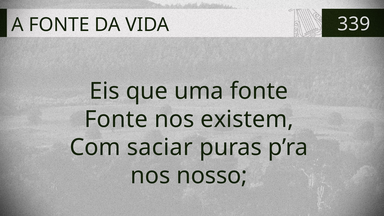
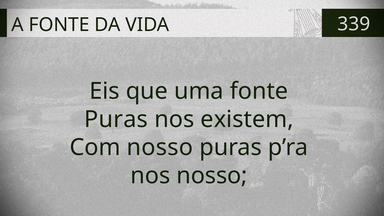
Fonte: Fonte -> Puras (116, 119)
Com saciar: saciar -> nosso (160, 147)
